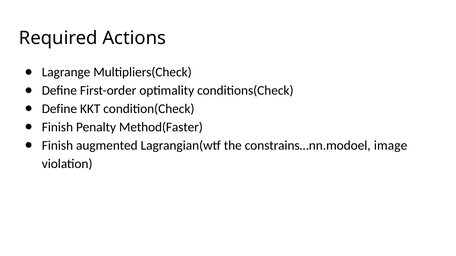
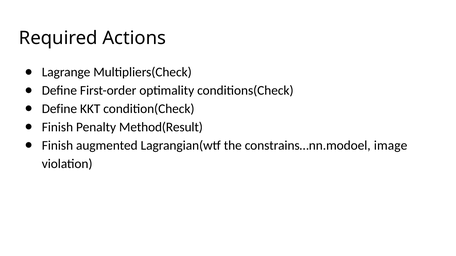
Method(Faster: Method(Faster -> Method(Result (161, 127)
